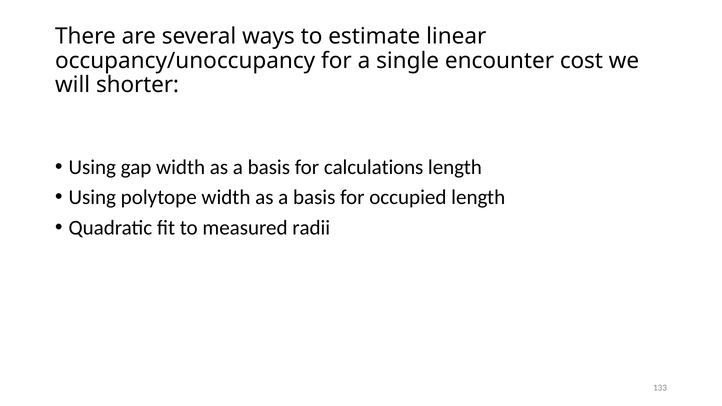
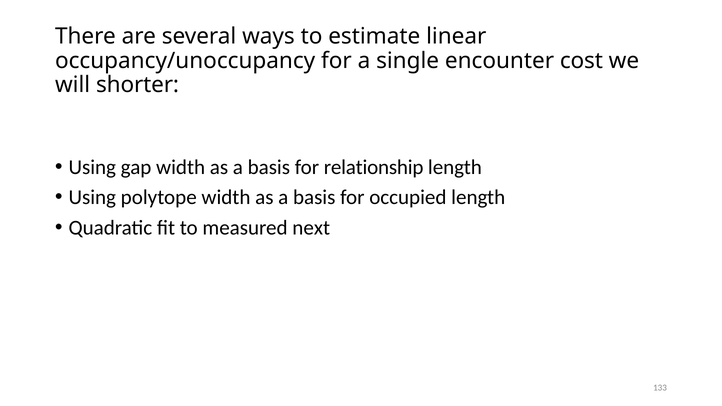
calculations: calculations -> relationship (374, 167)
radii: radii -> next (311, 228)
